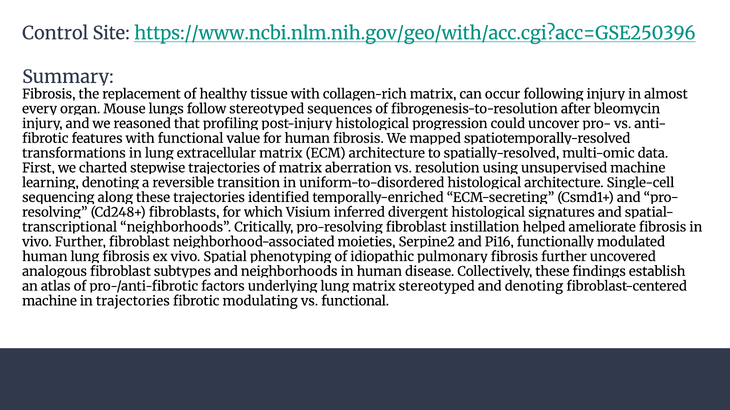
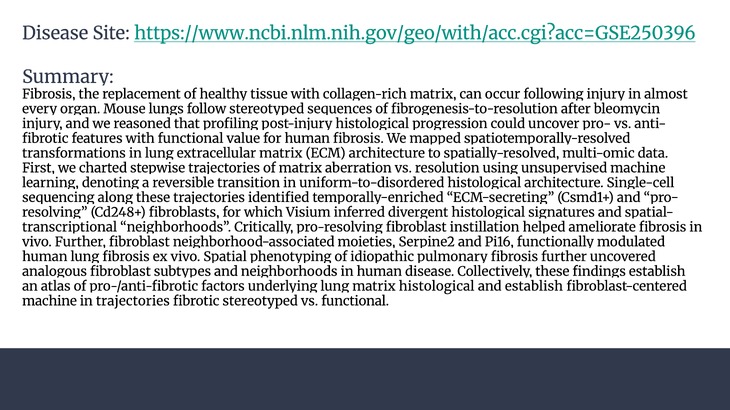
Control: Control -> Disease (55, 33)
stereotyped: stereotyped -> histological (437, 287)
and denoting: denoting -> establish (534, 287)
fibrotic modulating: modulating -> stereotyped (260, 302)
